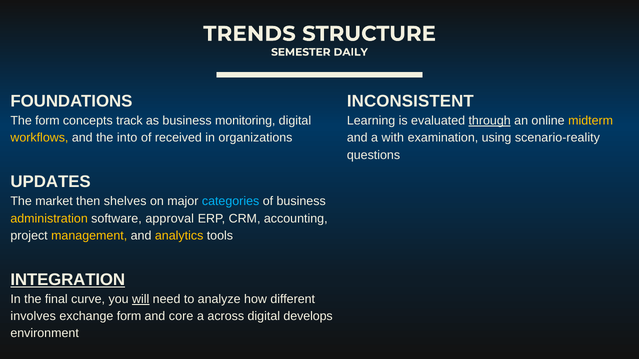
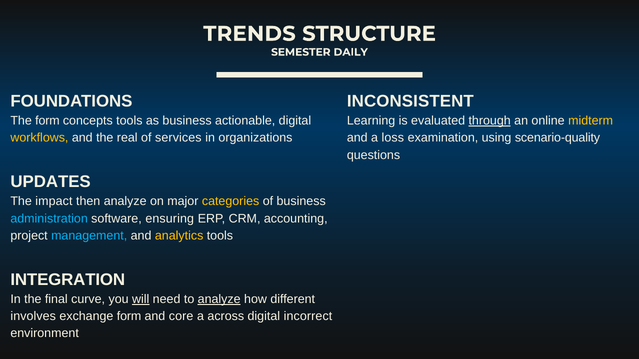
concepts track: track -> tools (129, 121)
monitoring: monitoring -> actionable (245, 121)
into: into -> real (127, 138)
received: received -> services (178, 138)
with: with -> loss (393, 138)
scenario-reality: scenario-reality -> scenario-quality (557, 138)
market: market -> impact (54, 202)
then shelves: shelves -> analyze (125, 202)
categories colour: light blue -> yellow (231, 202)
administration colour: yellow -> light blue (49, 219)
approval: approval -> ensuring (170, 219)
management colour: yellow -> light blue (89, 236)
INTEGRATION underline: present -> none (68, 280)
analyze underline: none -> present (219, 299)
develops: develops -> incorrect (308, 317)
